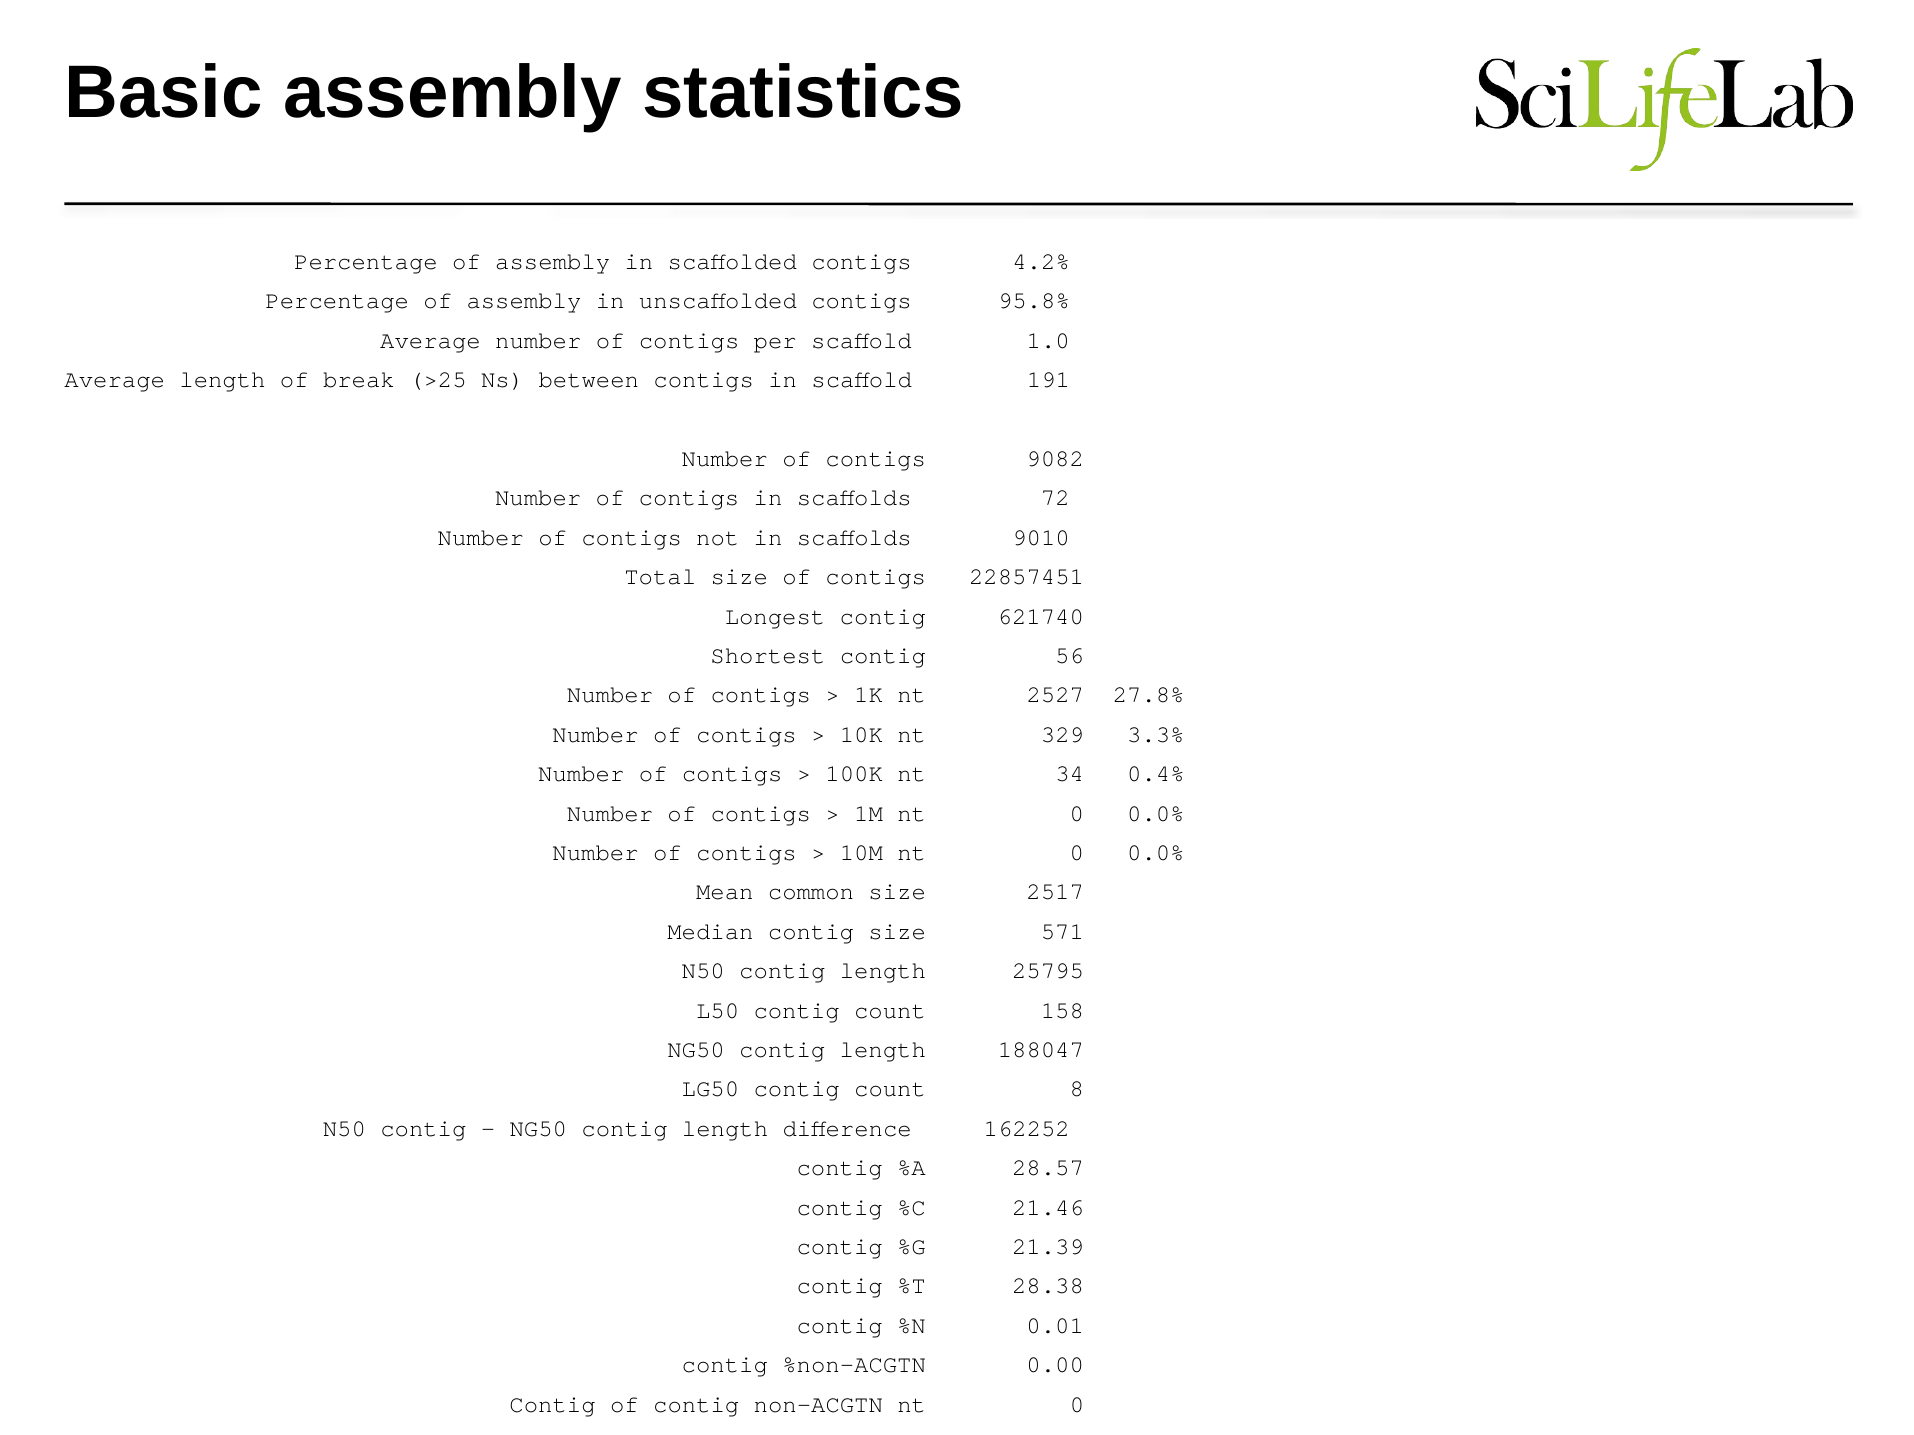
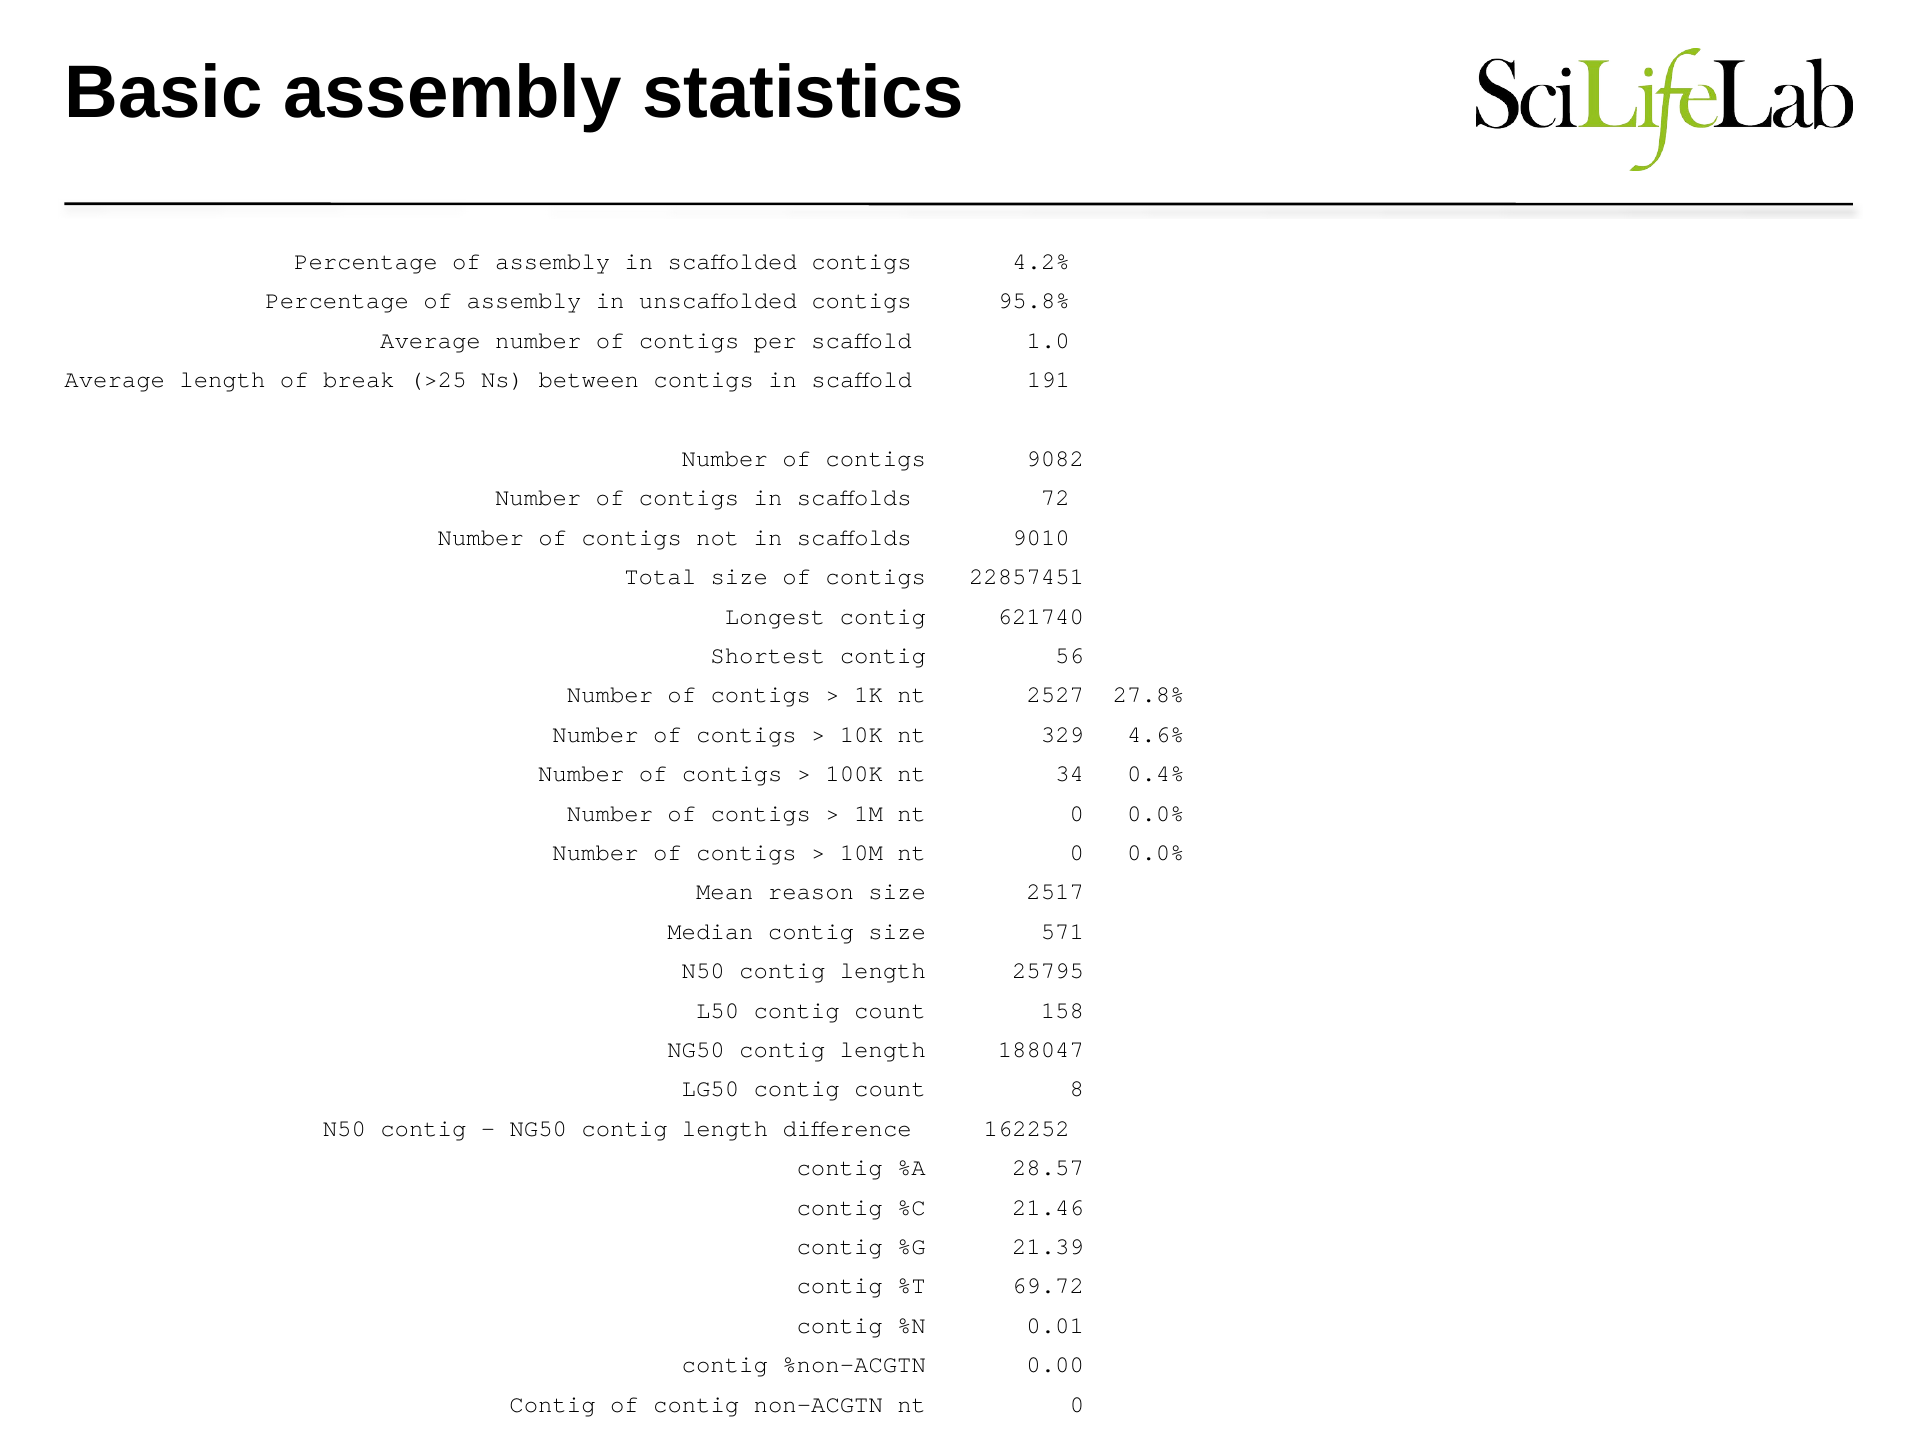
3.3%: 3.3% -> 4.6% (1156, 735)
common: common -> reason (811, 892)
28.38: 28.38 -> 69.72 (1048, 1286)
